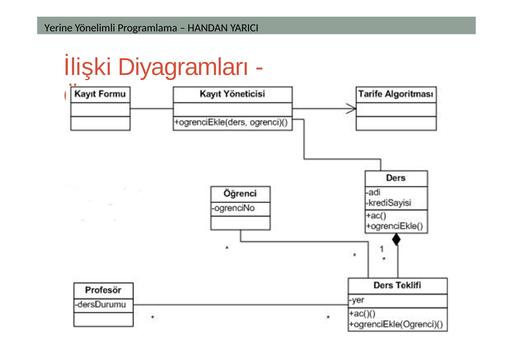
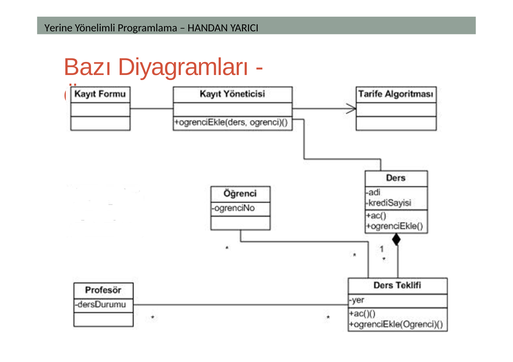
İlişki: İlişki -> Bazı (88, 67)
